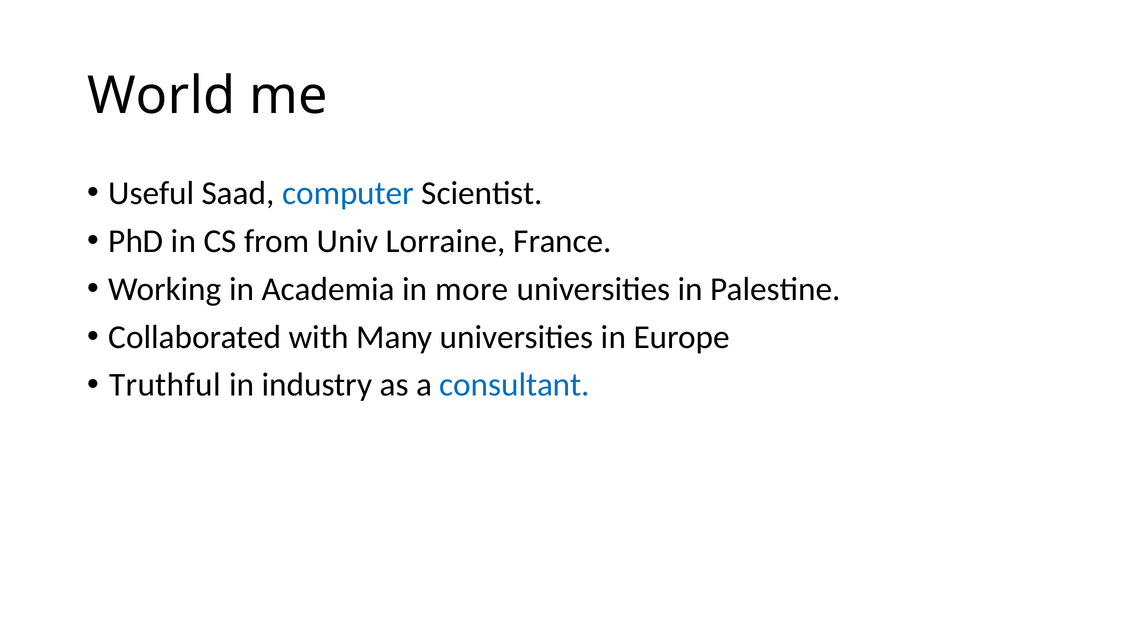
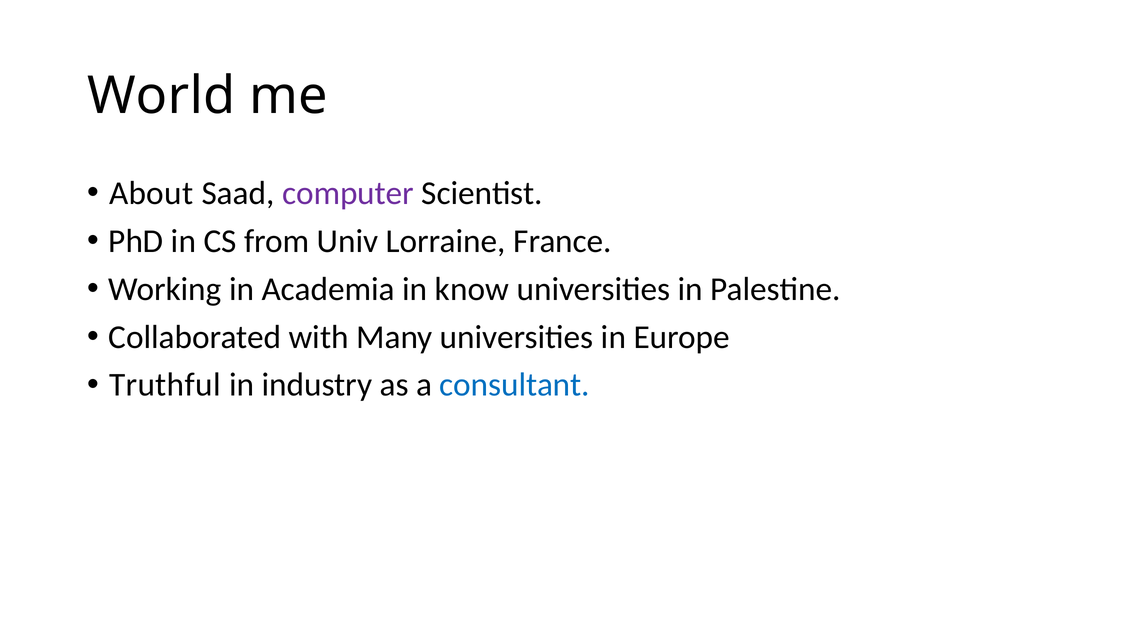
Useful: Useful -> About (151, 193)
computer colour: blue -> purple (348, 193)
more: more -> know (472, 289)
